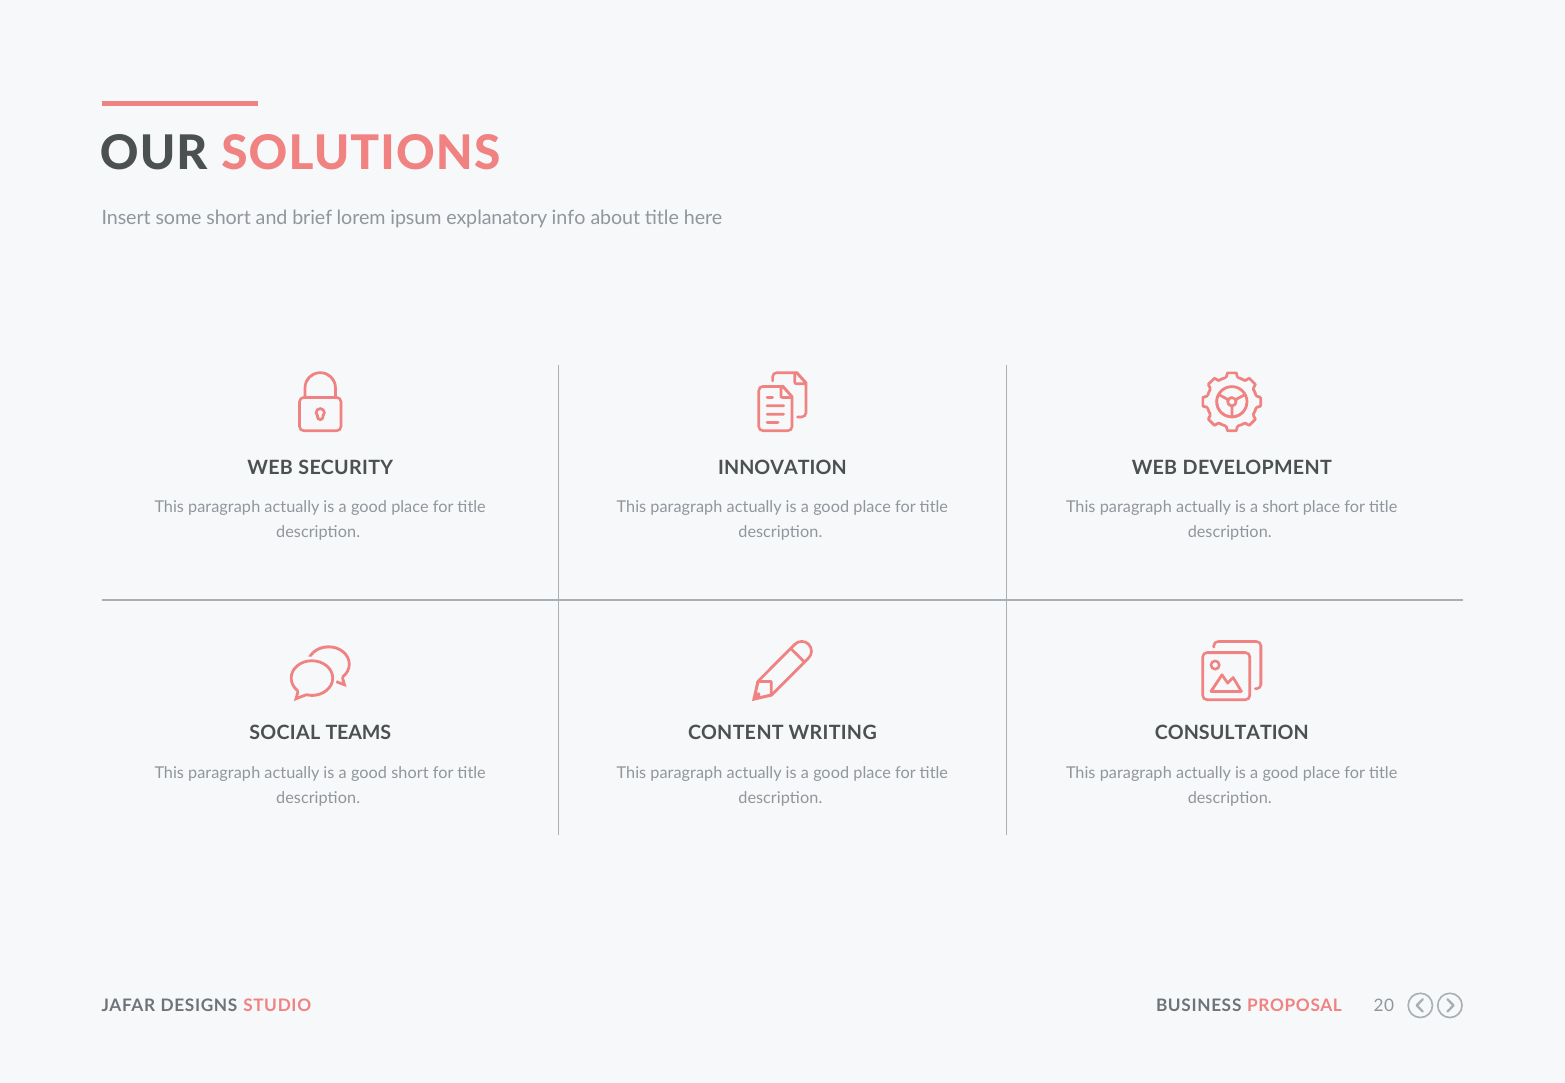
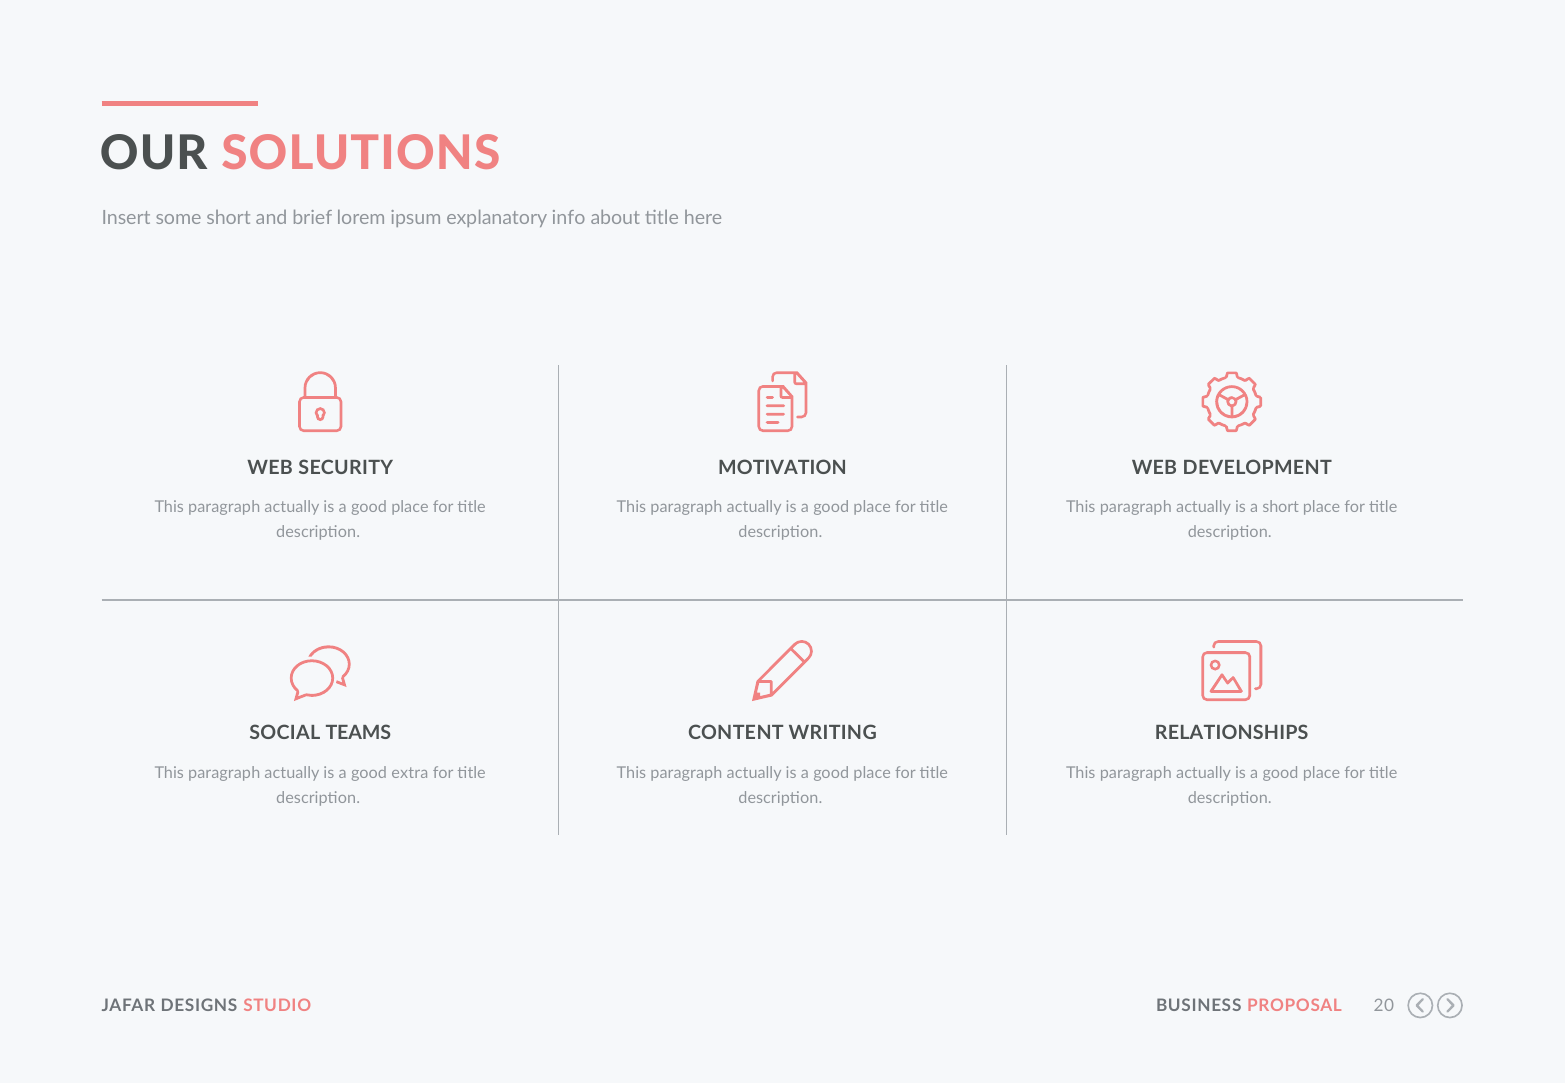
INNOVATION: INNOVATION -> MOTIVATION (782, 468)
CONSULTATION: CONSULTATION -> RELATIONSHIPS (1232, 733)
good short: short -> extra (410, 773)
